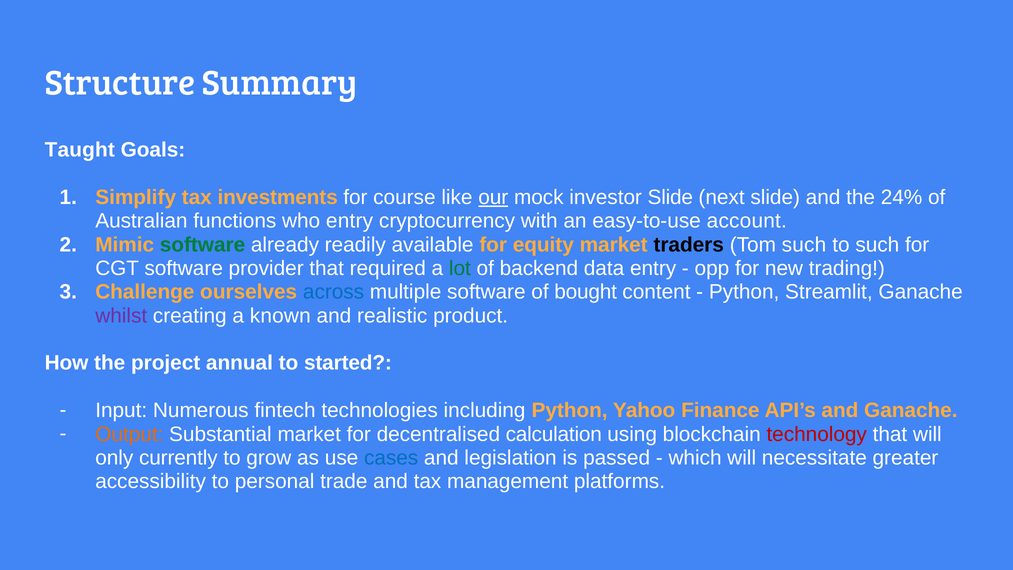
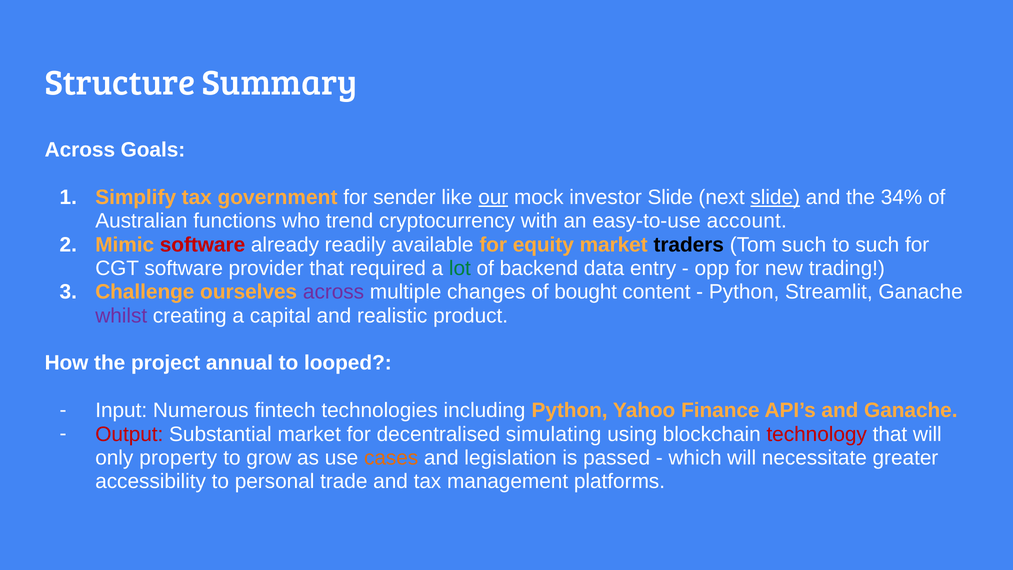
Taught: Taught -> Across (80, 150)
investments: investments -> government (277, 197)
course: course -> sender (404, 197)
slide underline: none -> present (775, 197)
24%: 24% -> 34% (902, 197)
who entry: entry -> trend (350, 221)
software colour: green -> red (203, 245)
across colour: blue -> purple (334, 292)
multiple software: software -> changes (486, 292)
known: known -> capital (280, 316)
started: started -> looped (348, 363)
Output colour: orange -> red (129, 434)
calculation: calculation -> simulating (554, 434)
currently: currently -> property (178, 458)
cases colour: blue -> orange (391, 458)
